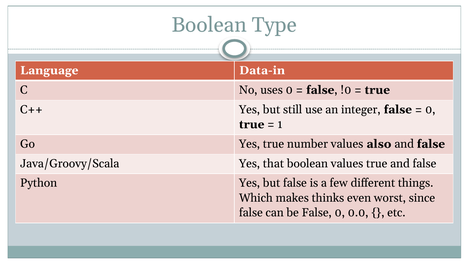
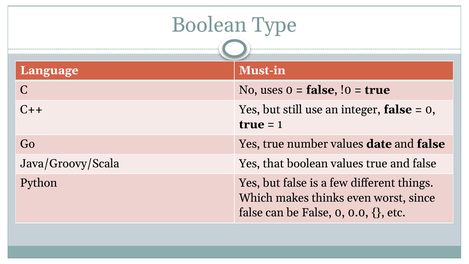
Data-in: Data-in -> Must-in (262, 70)
also: also -> date (379, 144)
